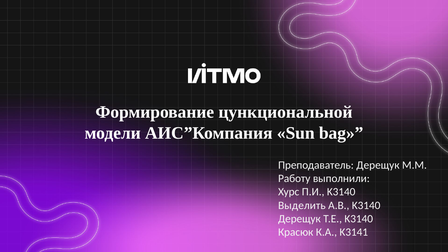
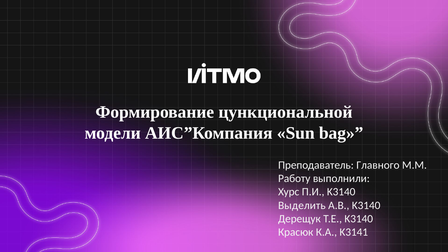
Преподаватель Дерещук: Дерещук -> Главного (378, 165)
